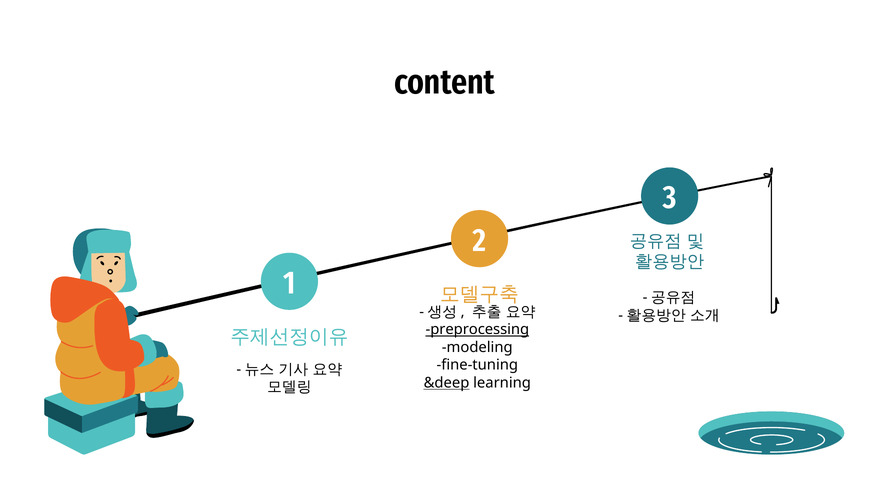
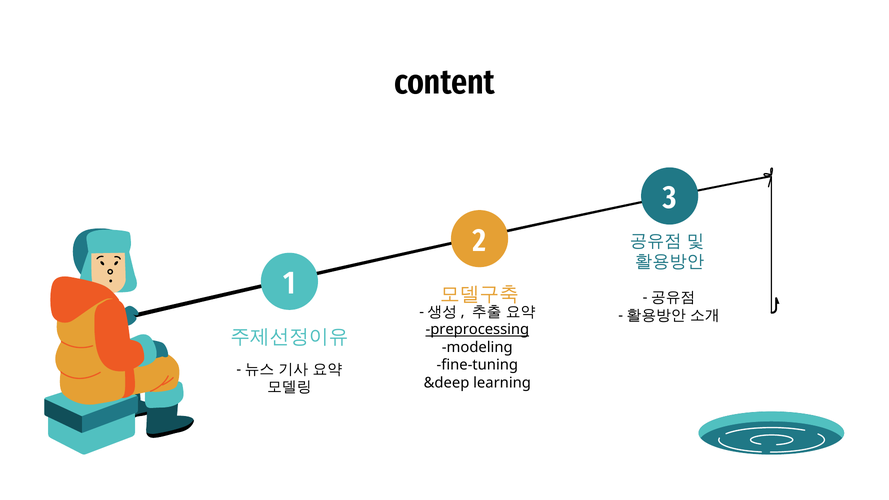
&deep underline: present -> none (447, 383)
